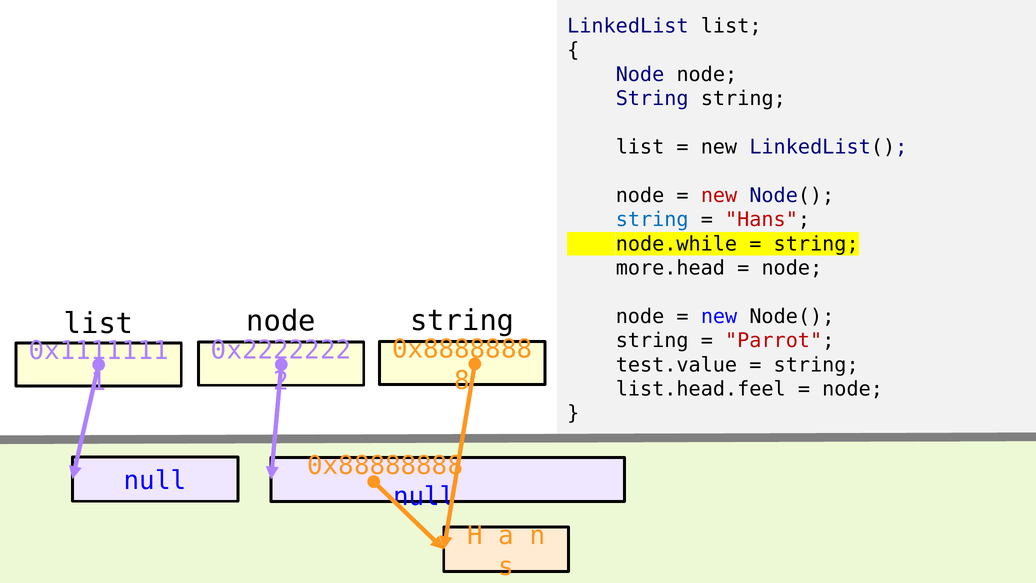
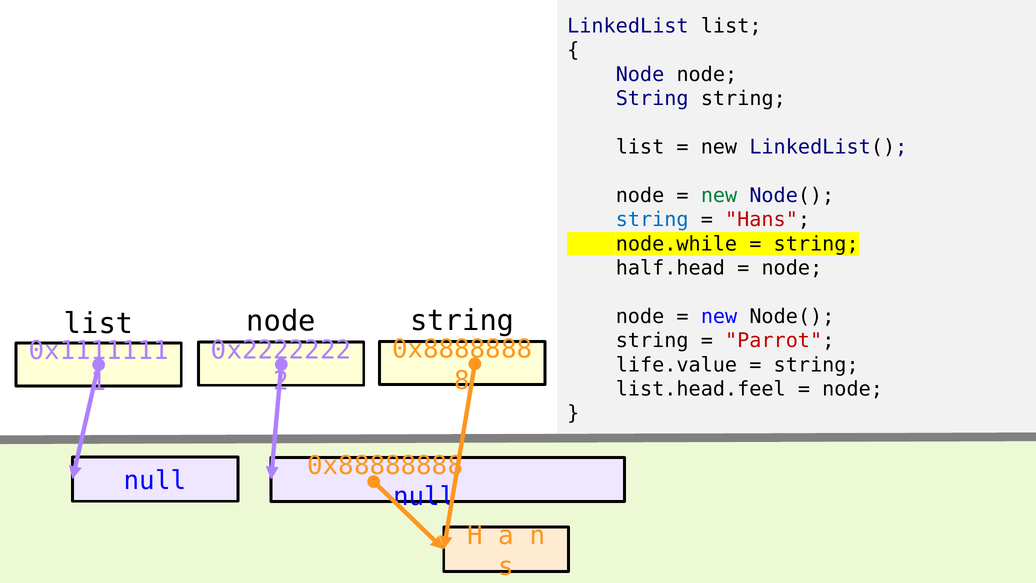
new colour: red -> green (719, 195)
more.head: more.head -> half.head (670, 268)
test.value: test.value -> life.value (676, 365)
